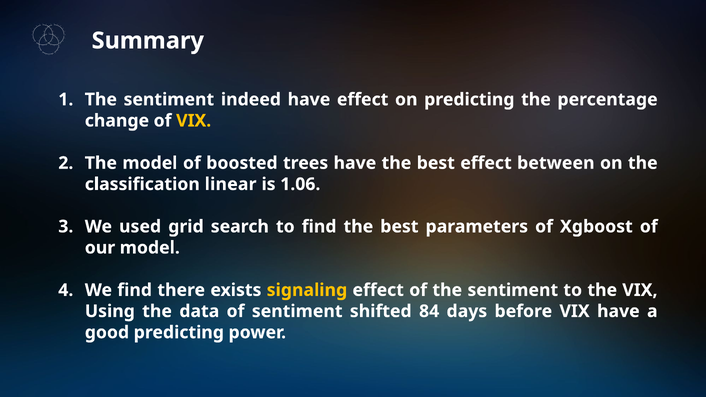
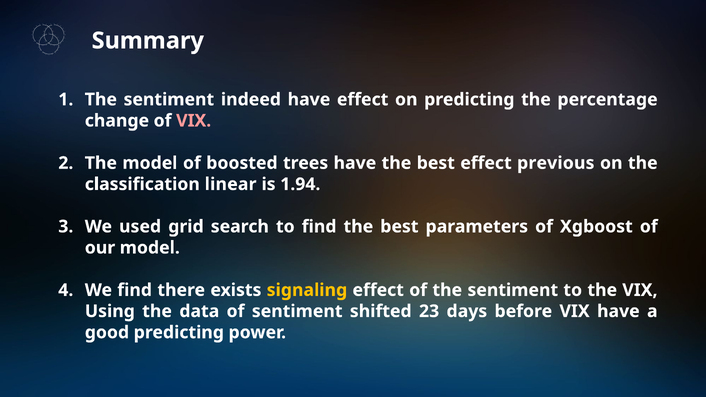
VIX colour: yellow -> pink (194, 121)
between: between -> previous (556, 163)
1.06: 1.06 -> 1.94 (300, 184)
84: 84 -> 23 (429, 311)
